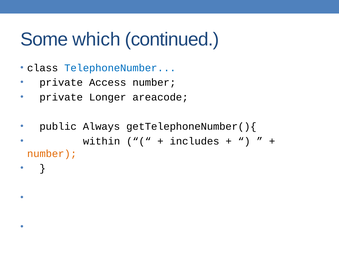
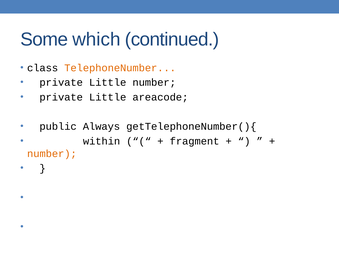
TelephoneNumber colour: blue -> orange (120, 68)
Access: Access -> Little (108, 83)
Longer: Longer -> Little (108, 97)
includes: includes -> fragment (195, 141)
